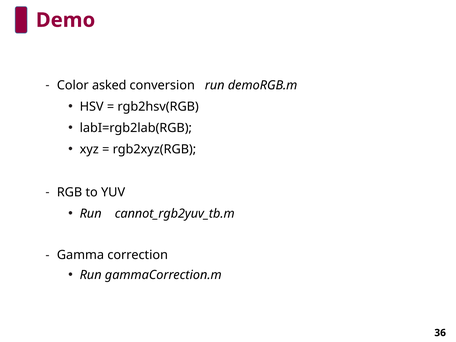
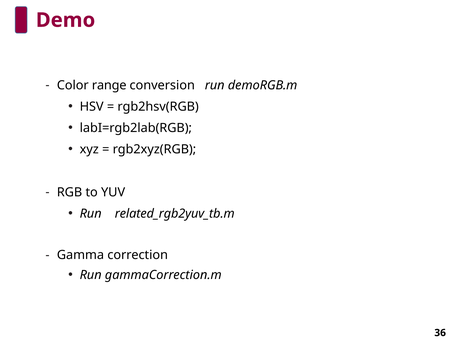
asked: asked -> range (109, 85)
cannot_rgb2yuv_tb.m: cannot_rgb2yuv_tb.m -> related_rgb2yuv_tb.m (175, 214)
